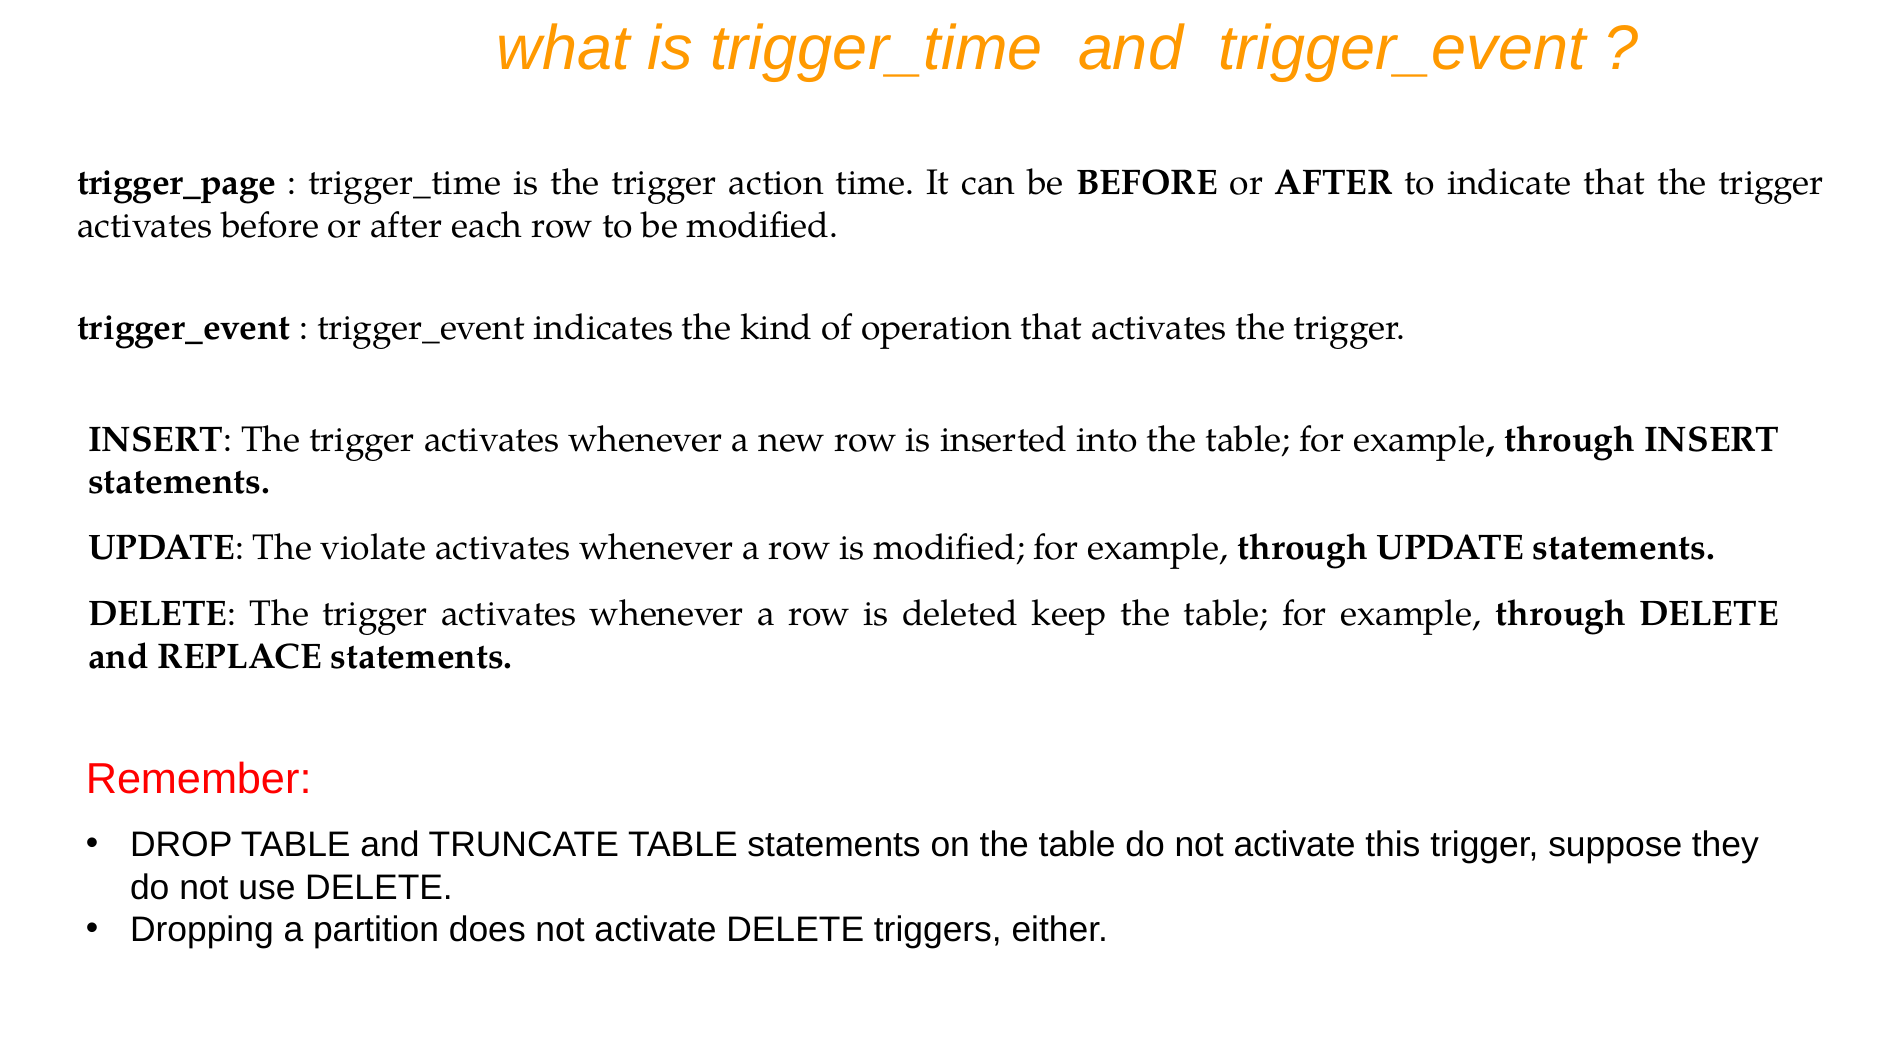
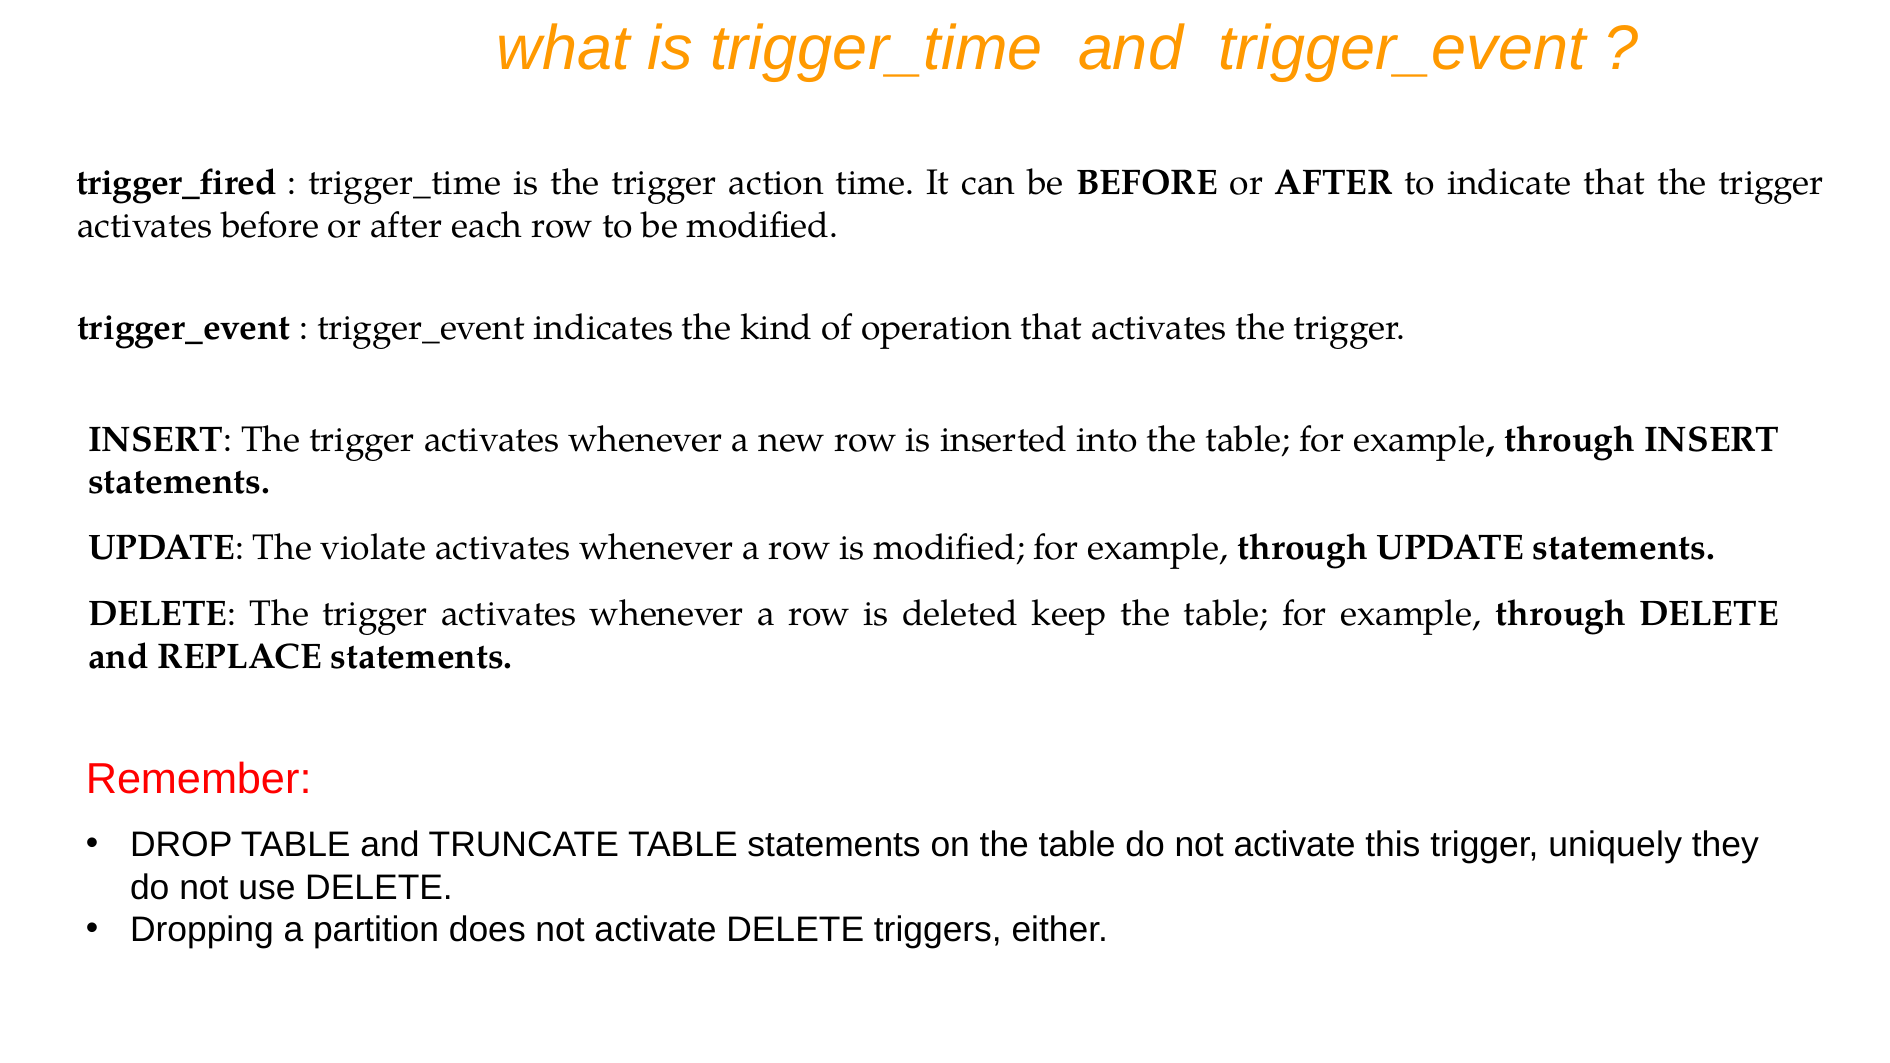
trigger_page: trigger_page -> trigger_fired (177, 183)
suppose: suppose -> uniquely (1615, 845)
